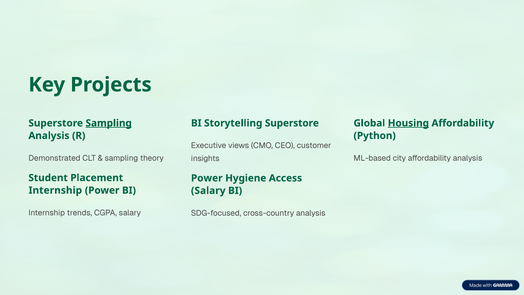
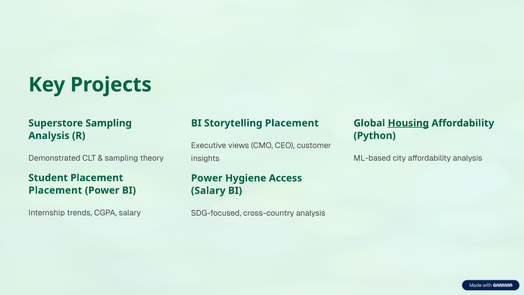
Storytelling Superstore: Superstore -> Placement (292, 123)
Sampling underline: present -> none (109, 123)
Internship: Internship -> Placement (55, 190)
